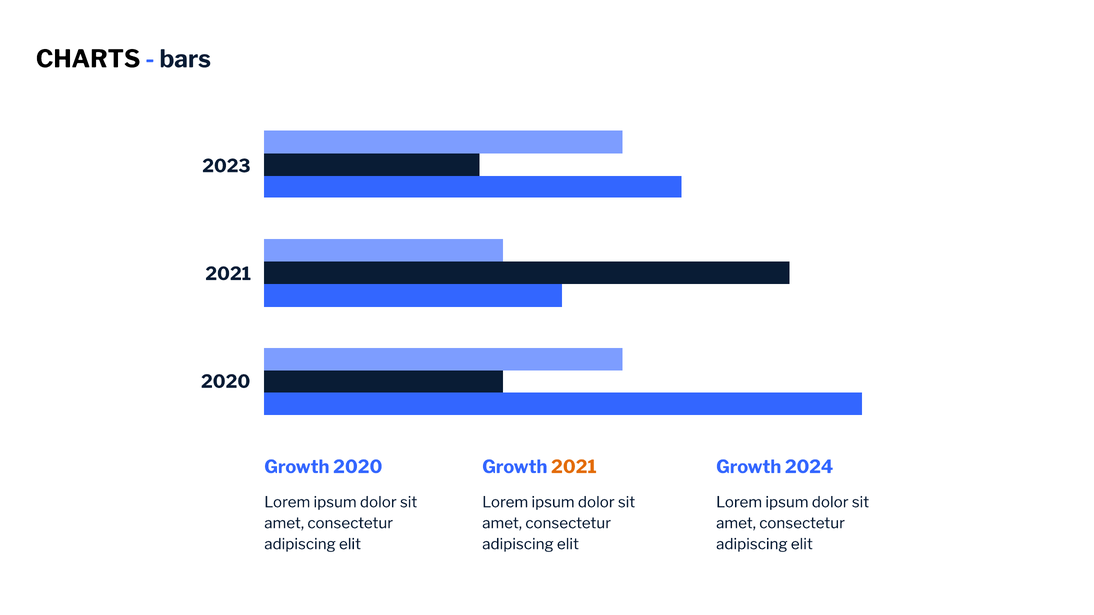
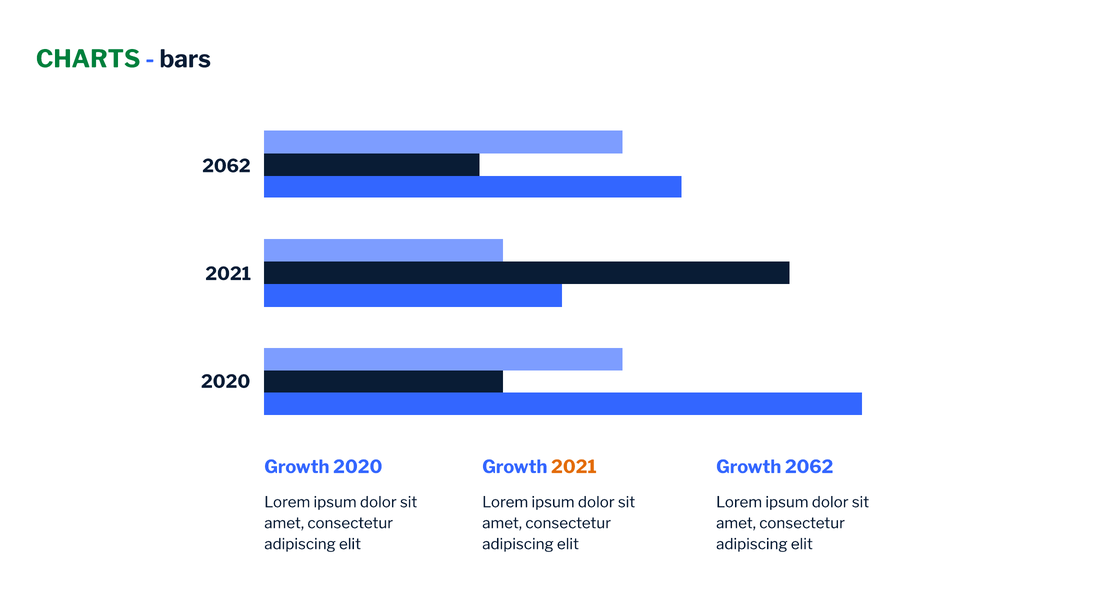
CHARTS colour: black -> green (88, 59)
2023: 2023 -> 2062 (226, 166)
Growth 2024: 2024 -> 2062 (809, 467)
